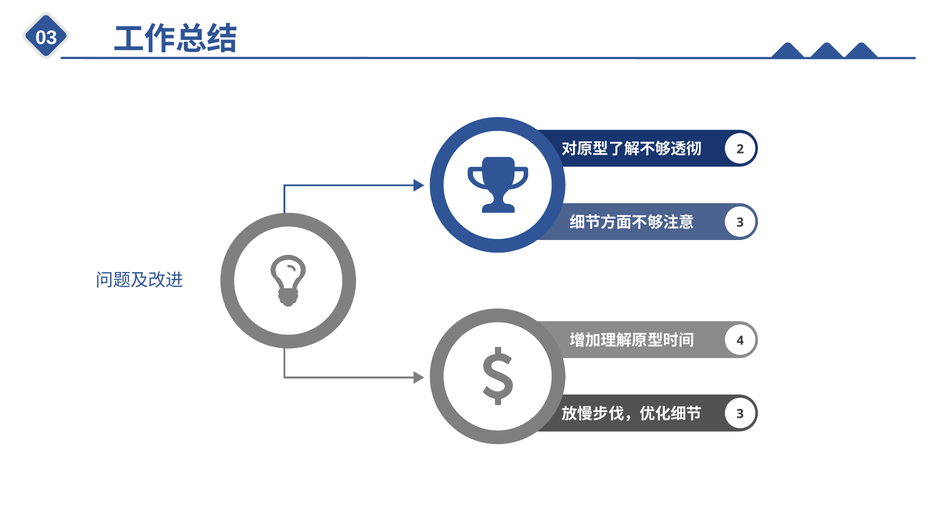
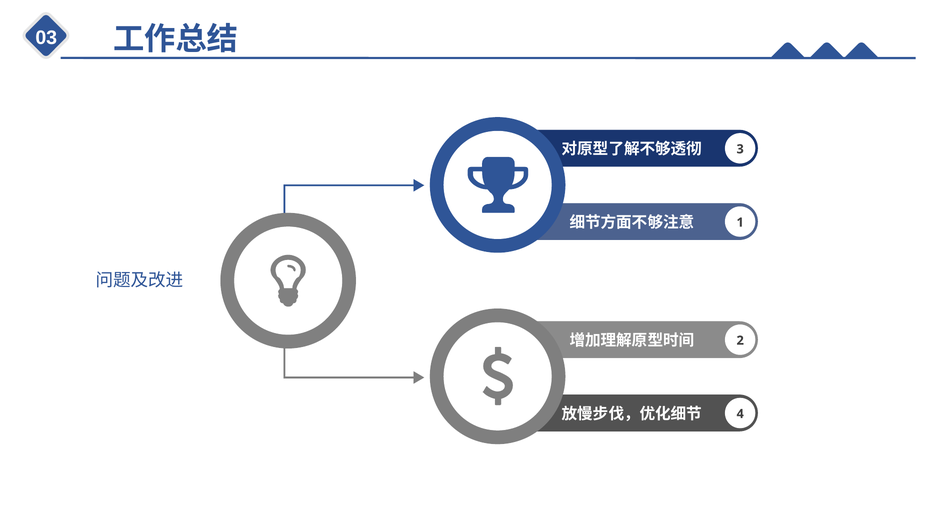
2: 2 -> 3 (740, 149)
3: 3 -> 1 (740, 222)
4: 4 -> 2 (740, 340)
3: 3 -> 4 (740, 414)
